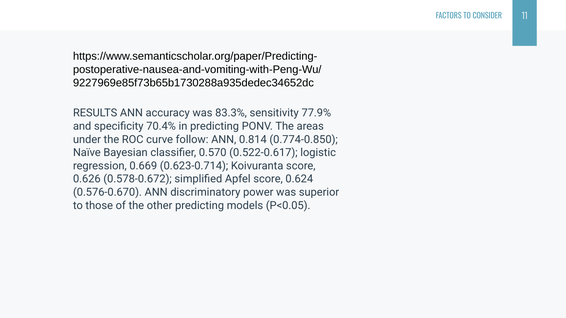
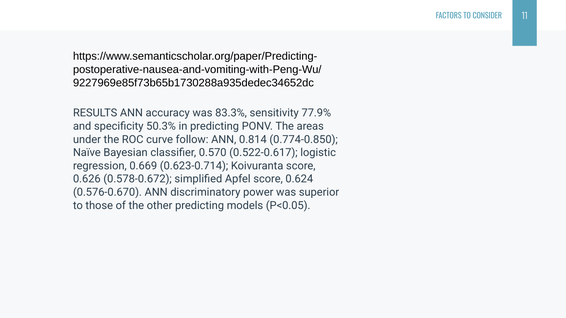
70.4%: 70.4% -> 50.3% (161, 126)
